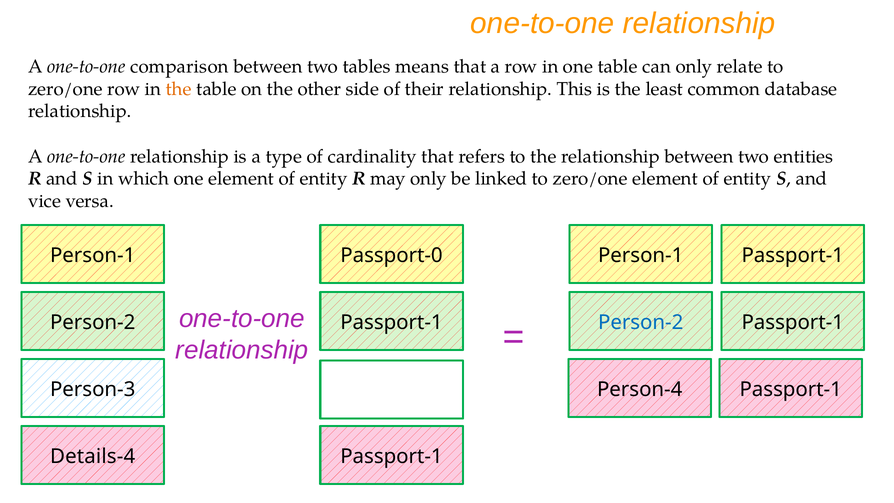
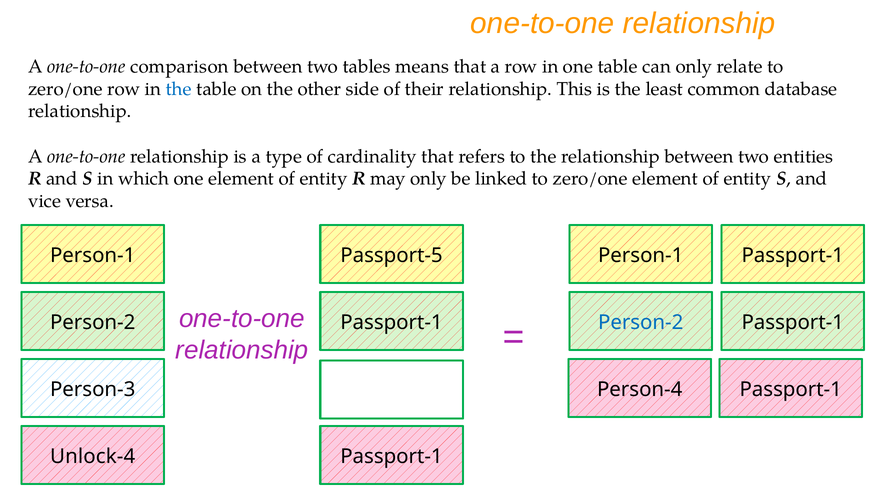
the colour: orange -> blue (179, 89)
Passport-0: Passport-0 -> Passport-5 (392, 255)
Details-4: Details-4 -> Unlock-4 (93, 456)
